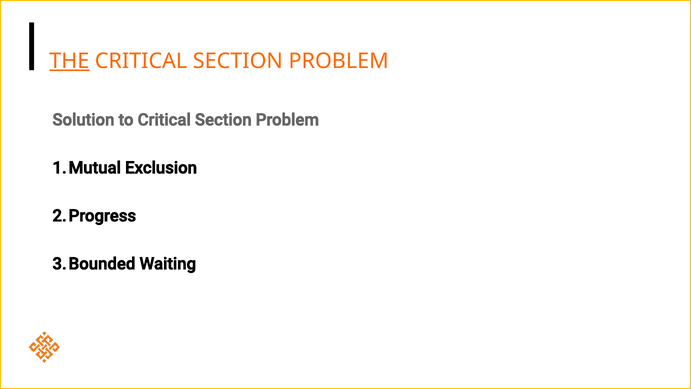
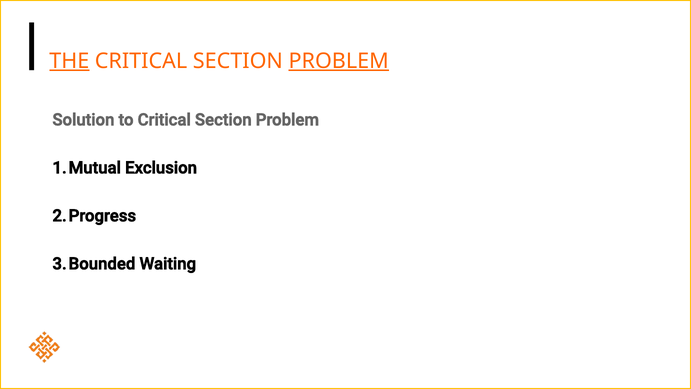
PROBLEM underline: none -> present (339, 61)
